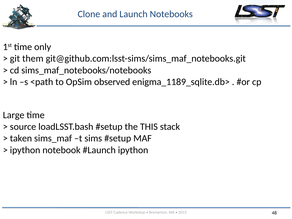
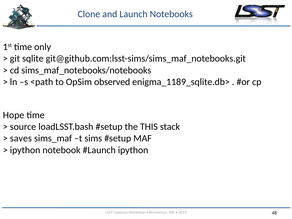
them: them -> sqlite (33, 59)
Large: Large -> Hope (14, 115)
taken: taken -> saves (21, 138)
